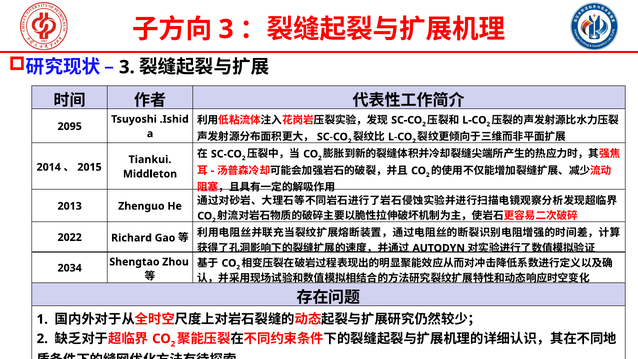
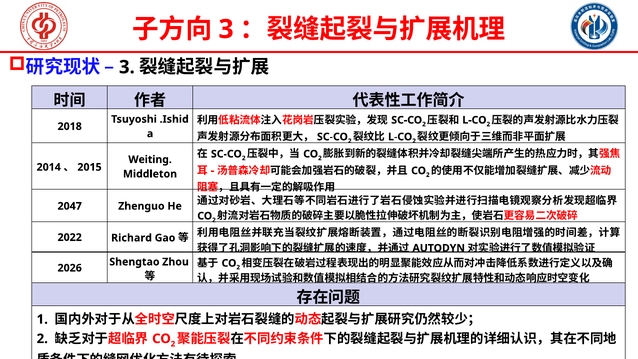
2095: 2095 -> 2018 (70, 126)
Tiankui: Tiankui -> Weiting (150, 159)
2013: 2013 -> 2047 (70, 206)
2034: 2034 -> 2026 (70, 268)
